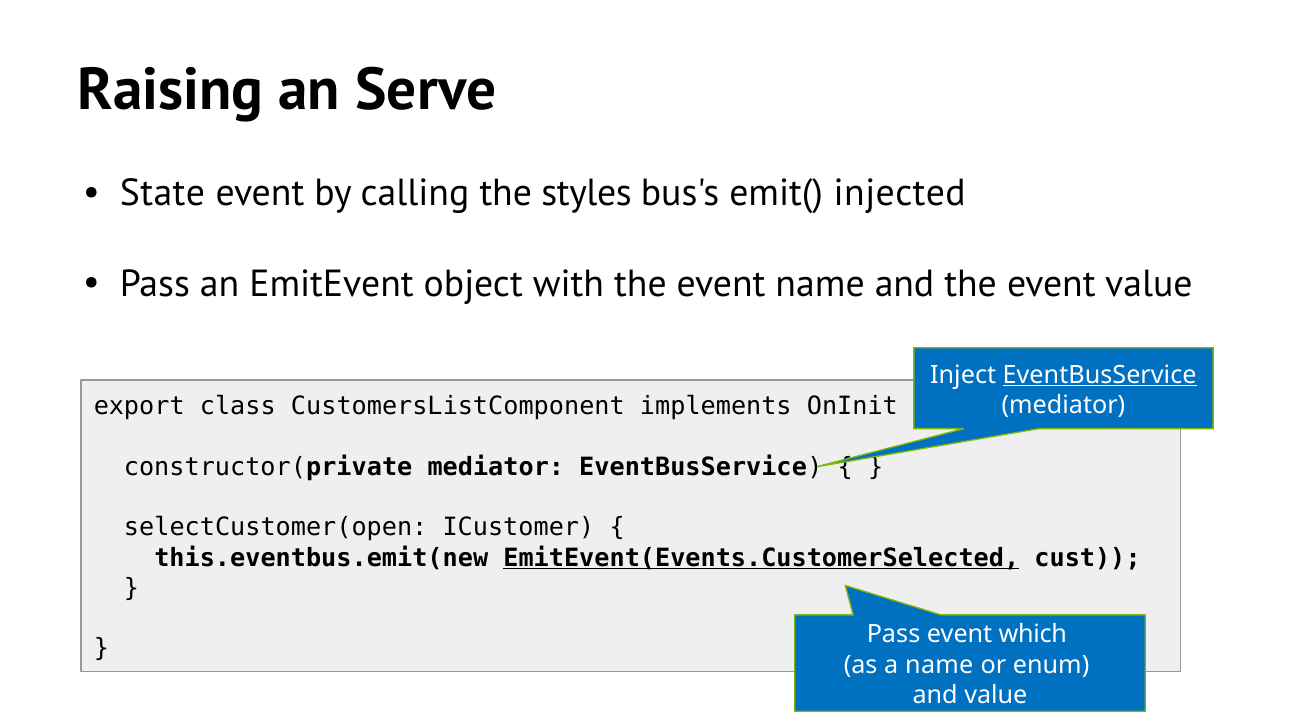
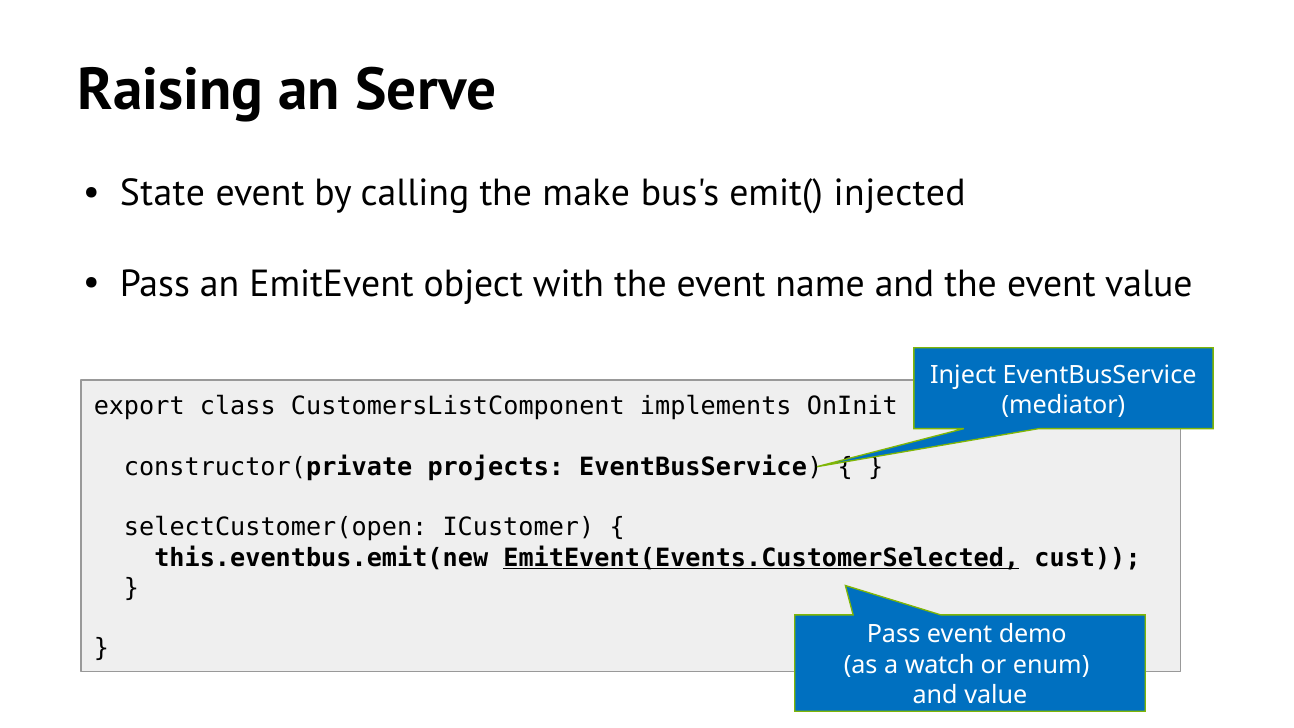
styles: styles -> make (586, 193)
EventBusService underline: present -> none (1100, 375)
constructor(private mediator: mediator -> projects (496, 467)
which: which -> demo (1033, 635)
a name: name -> watch (940, 665)
